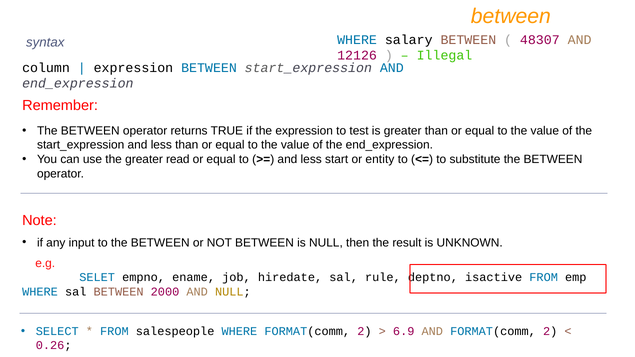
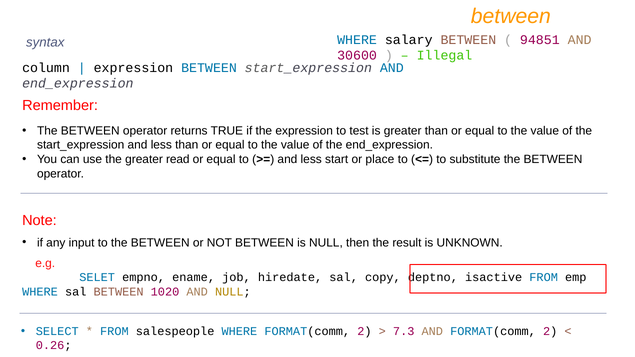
48307: 48307 -> 94851 (540, 40)
12126: 12126 -> 30600 (357, 56)
entity: entity -> place (380, 159)
rule: rule -> copy (383, 278)
2000: 2000 -> 1020 (165, 292)
6.9: 6.9 -> 7.3 (404, 331)
